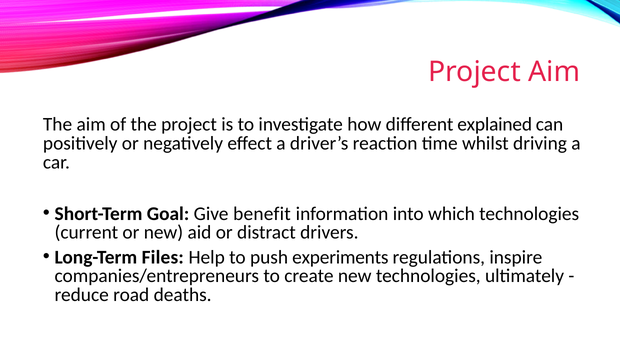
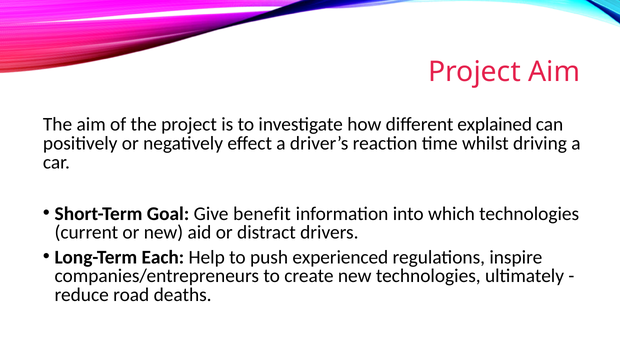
Files: Files -> Each (163, 257)
experiments: experiments -> experienced (340, 257)
